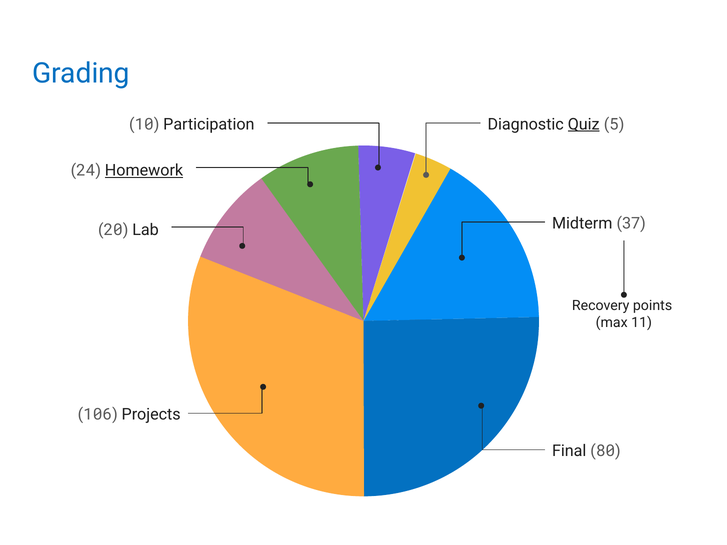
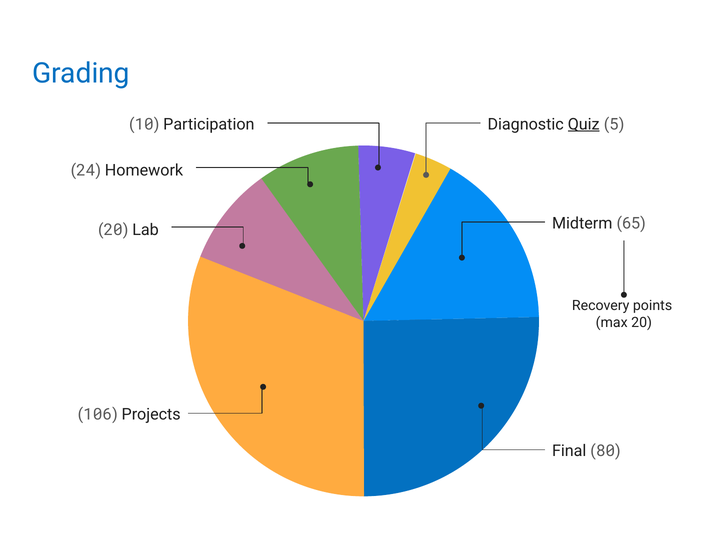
Homework underline: present -> none (144, 170)
37: 37 -> 65 (631, 223)
max 11: 11 -> 20 (642, 323)
